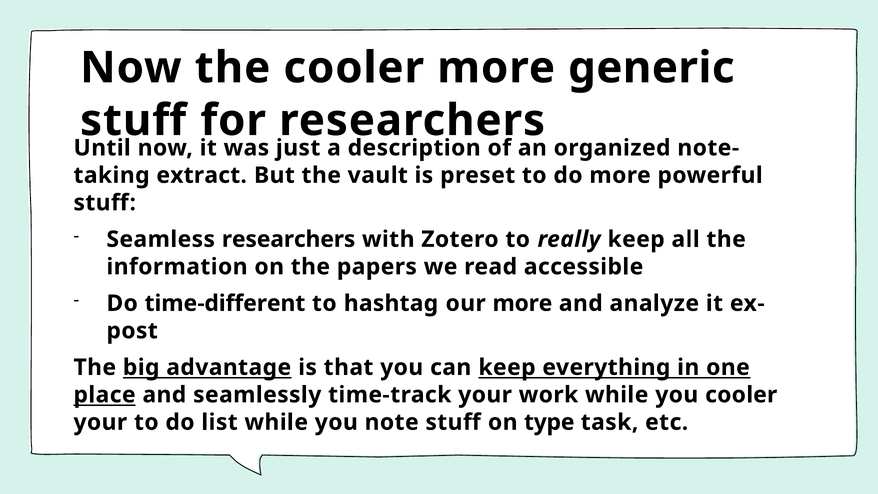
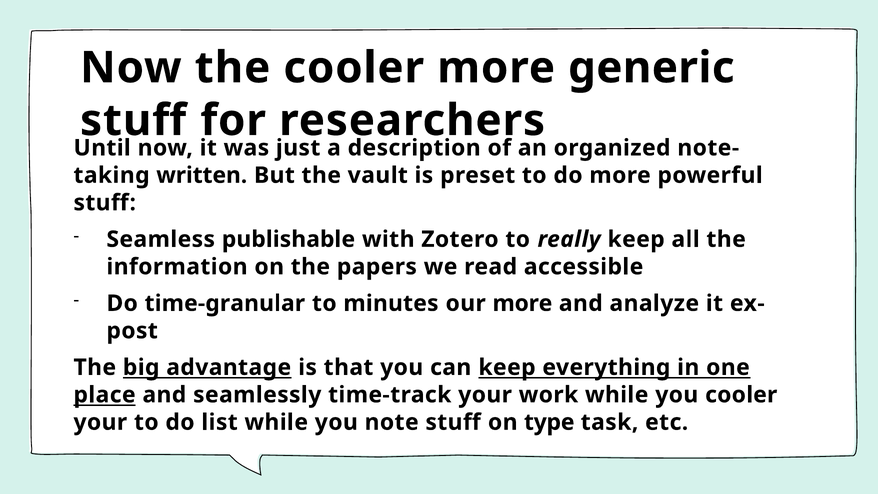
extract: extract -> written (202, 175)
Seamless researchers: researchers -> publishable (288, 239)
time-different: time-different -> time-granular (225, 303)
hashtag: hashtag -> minutes (391, 303)
